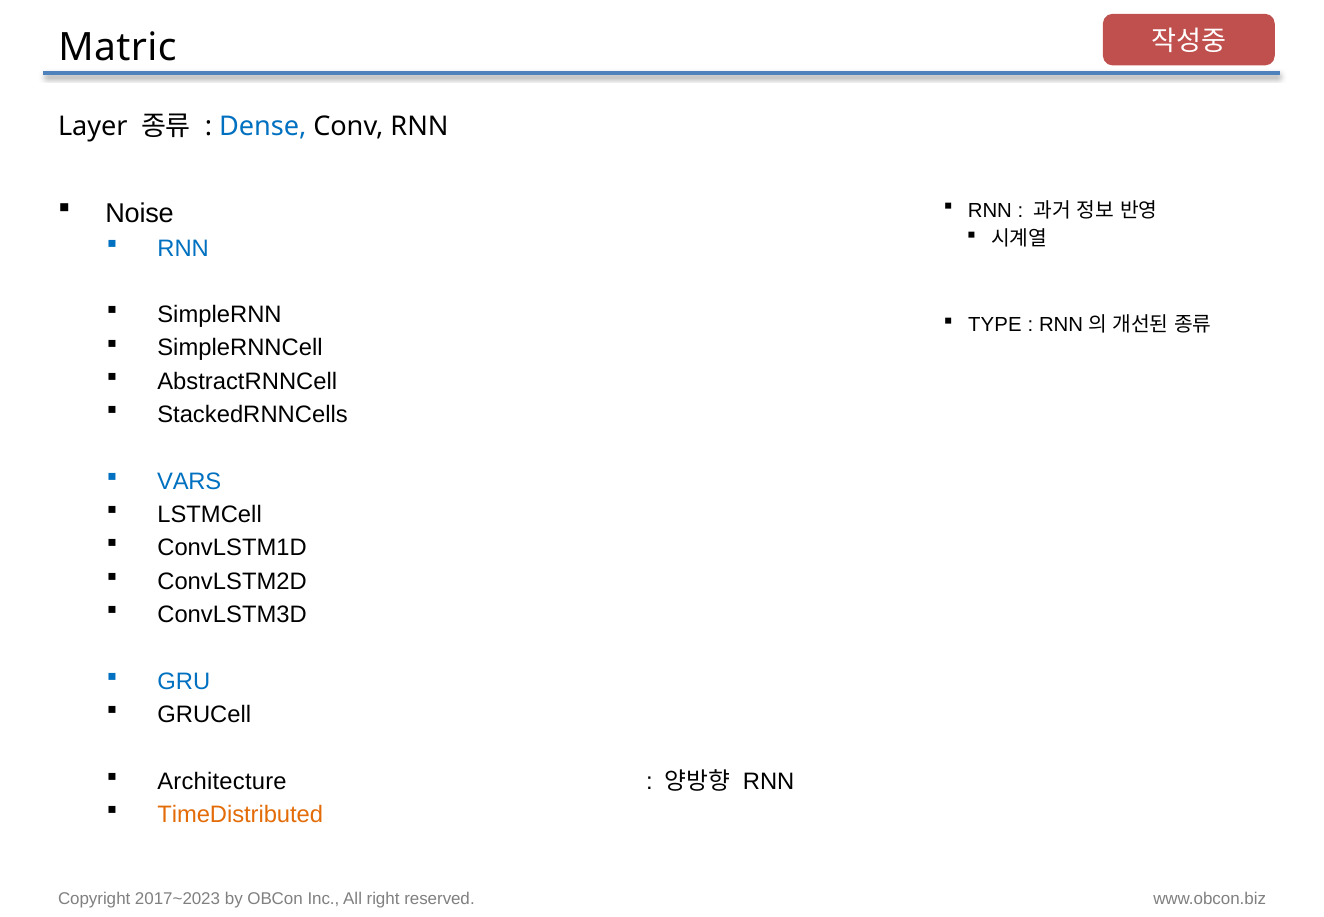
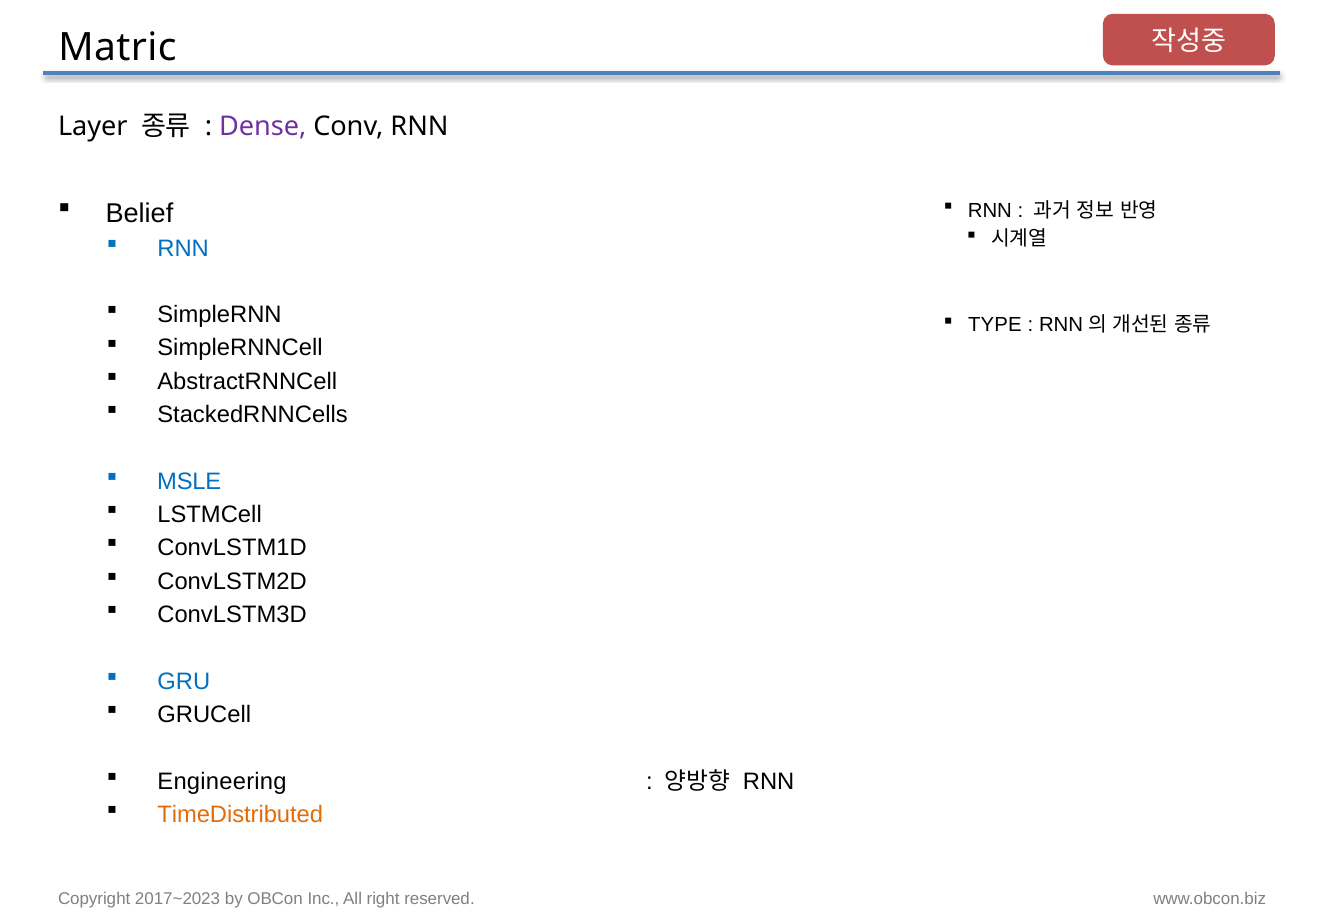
Dense colour: blue -> purple (263, 126)
Noise: Noise -> Belief (139, 213)
VARS: VARS -> MSLE (189, 481)
Architecture: Architecture -> Engineering (222, 781)
